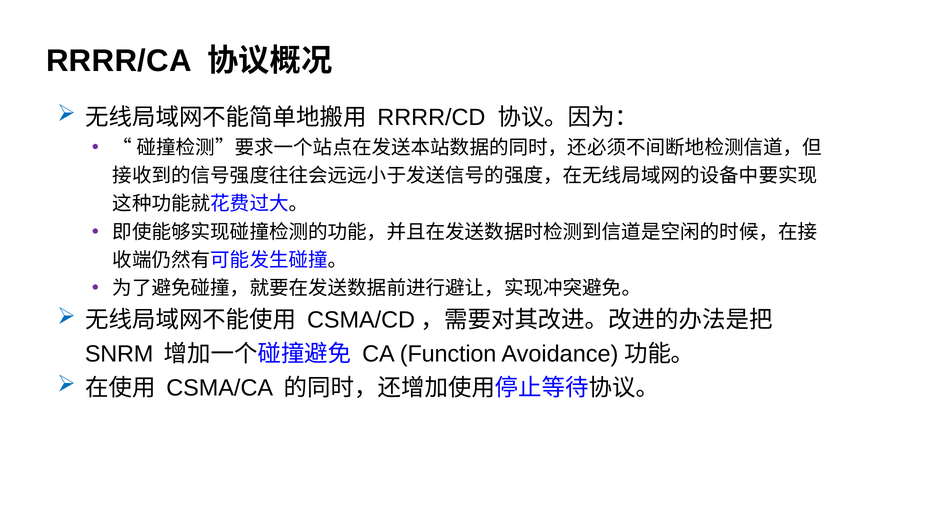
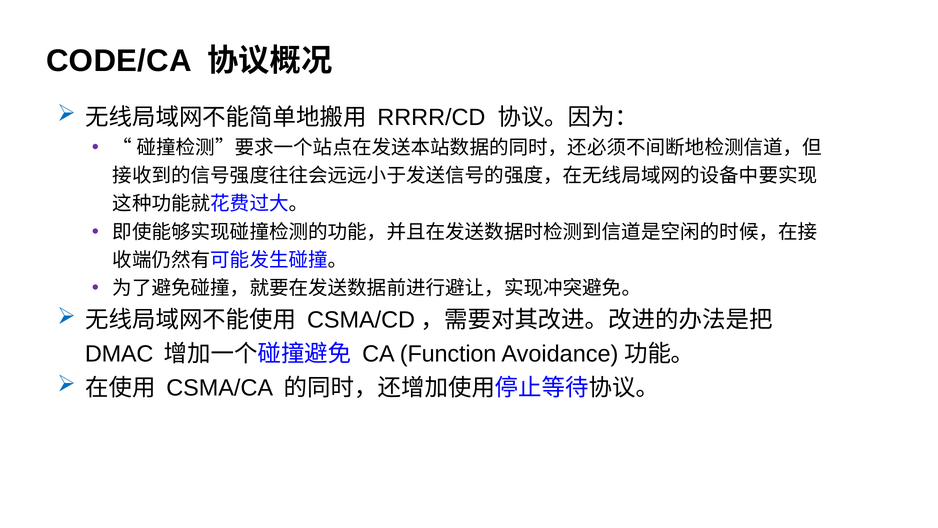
RRRR/CA: RRRR/CA -> CODE/CA (119, 61)
SNRM: SNRM -> DMAC (119, 354)
